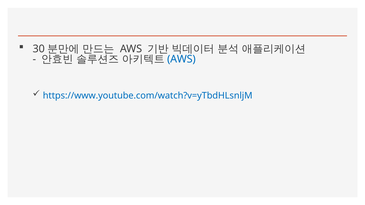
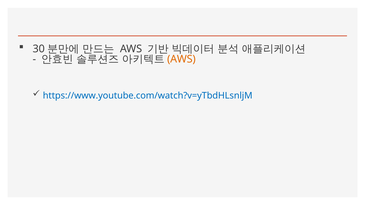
AWS colour: blue -> orange (181, 59)
